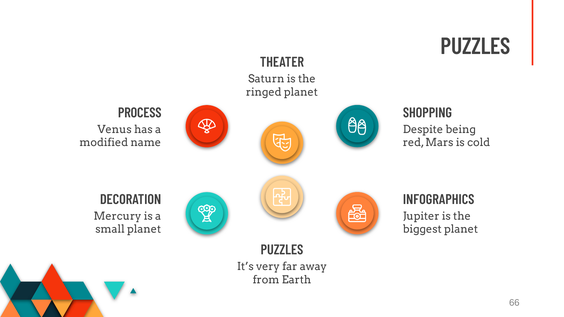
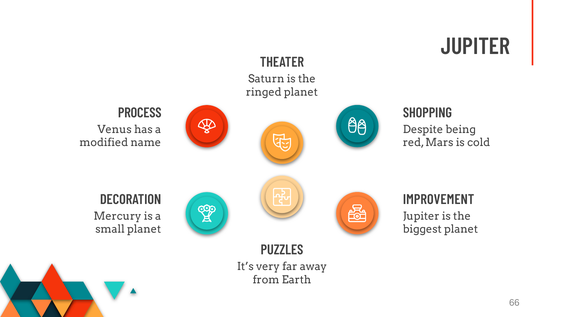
PUZZLES: PUZZLES -> JUPITER (475, 47)
INFOGRAPHICS: INFOGRAPHICS -> IMPROVEMENT (439, 200)
